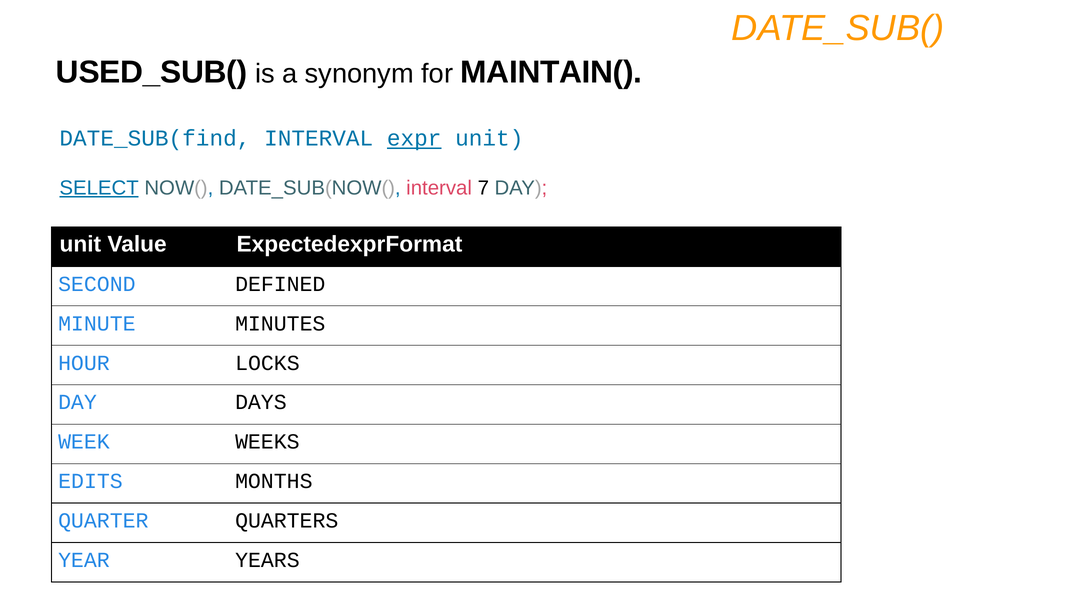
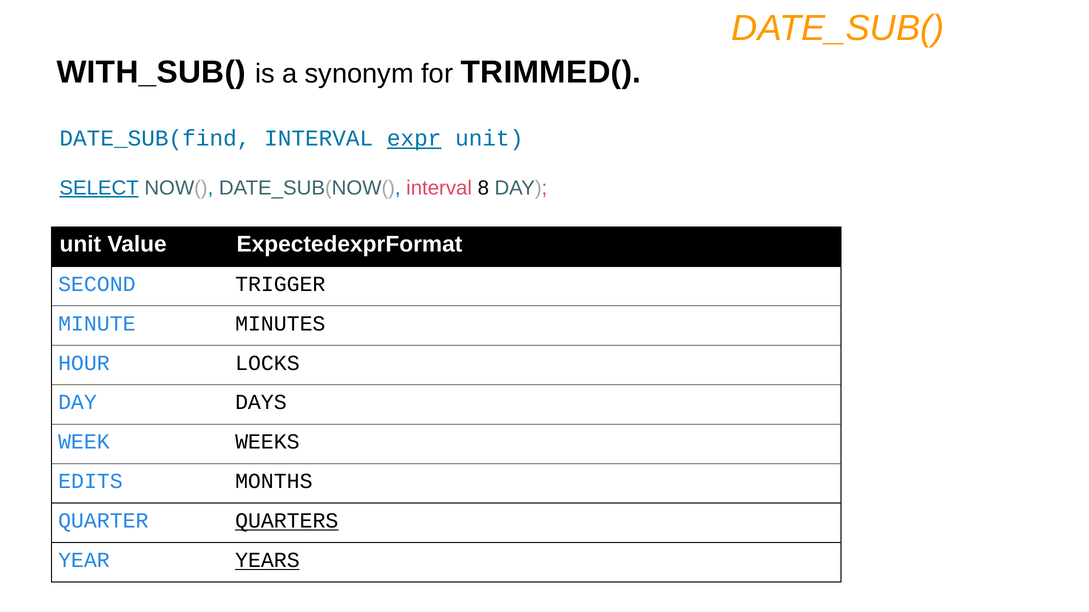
USED_SUB(: USED_SUB( -> WITH_SUB( (151, 72)
MAINTAIN(: MAINTAIN( -> TRIMMED( (551, 72)
7: 7 -> 8 (483, 188)
DEFINED: DEFINED -> TRIGGER (280, 284)
QUARTERS underline: none -> present (287, 521)
YEARS underline: none -> present (267, 561)
